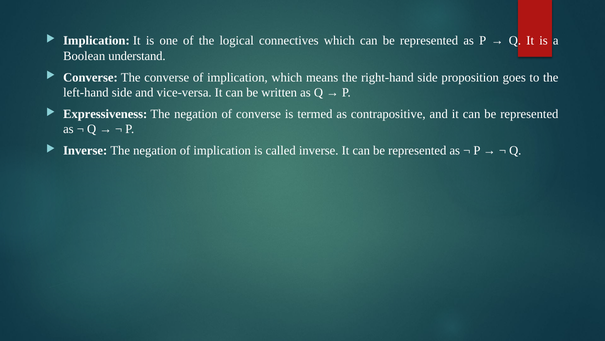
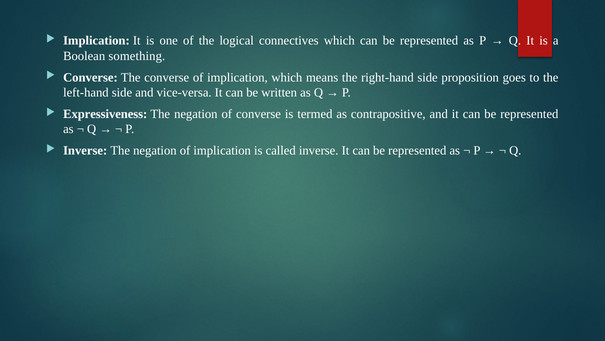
understand: understand -> something (137, 56)
